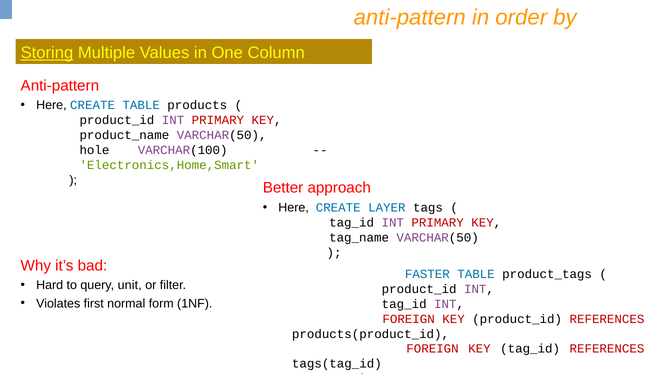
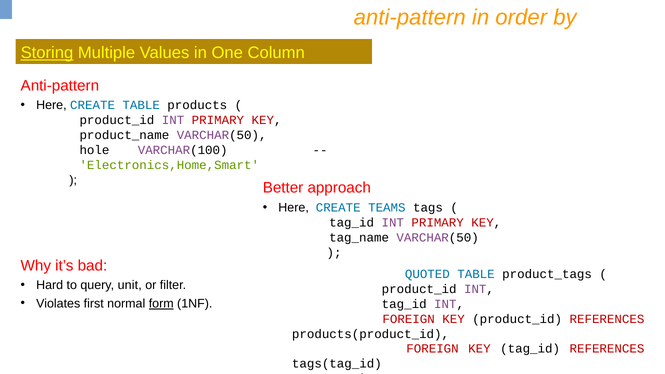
LAYER: LAYER -> TEAMS (387, 208)
FASTER: FASTER -> QUOTED (427, 274)
form underline: none -> present (161, 304)
